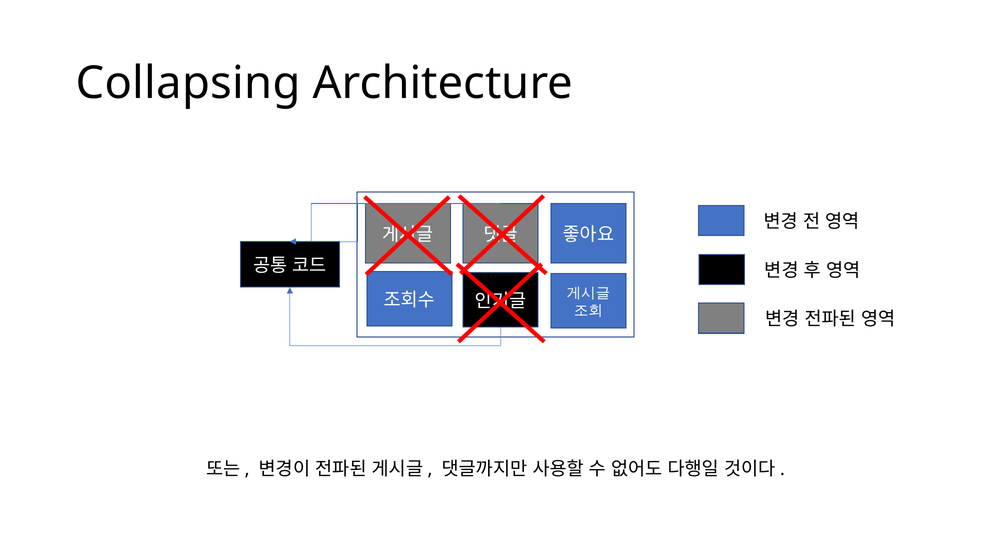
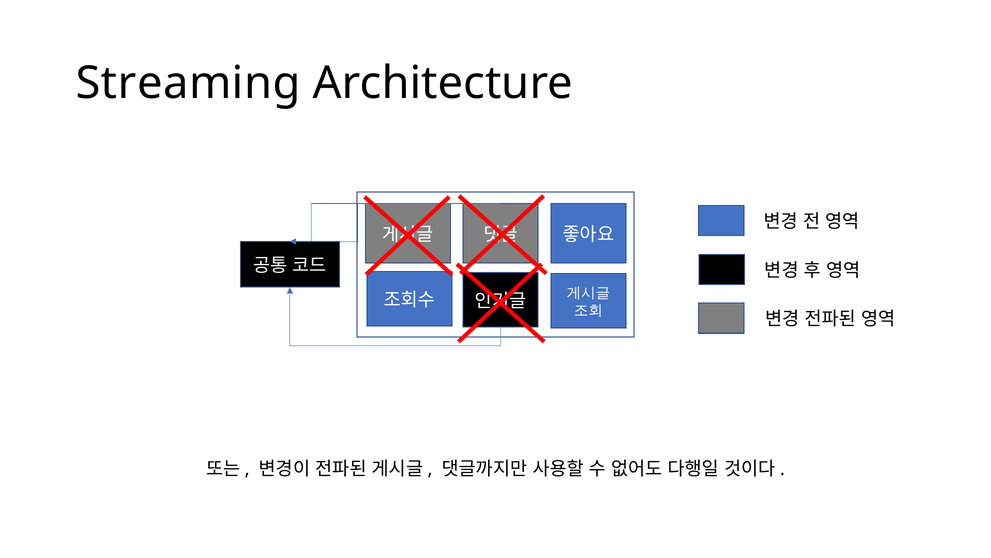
Collapsing: Collapsing -> Streaming (188, 83)
